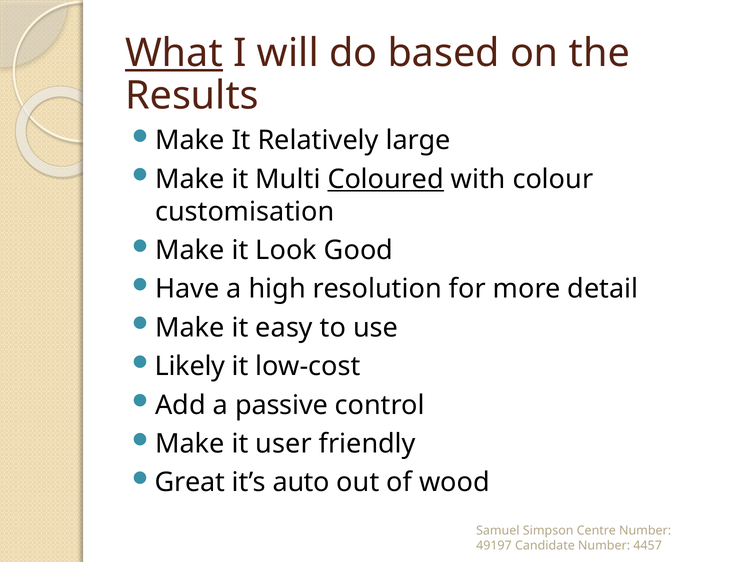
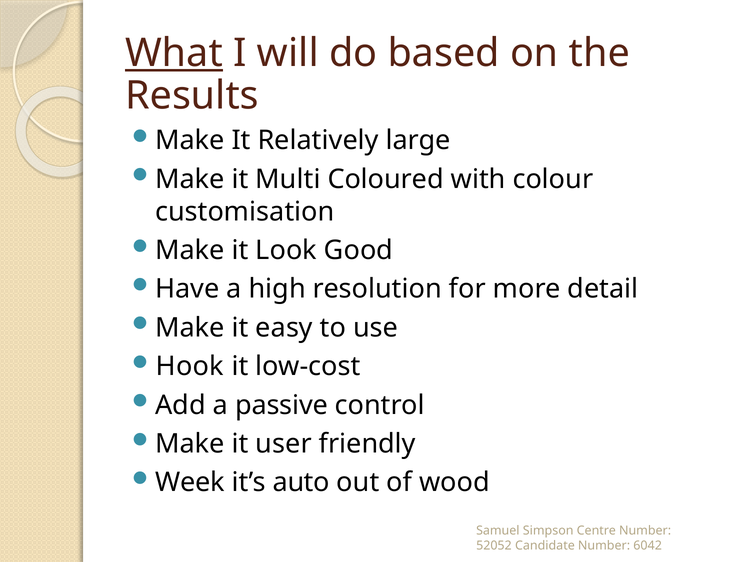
Coloured underline: present -> none (386, 179)
Likely: Likely -> Hook (190, 367)
Great: Great -> Week (190, 483)
49197: 49197 -> 52052 (494, 546)
4457: 4457 -> 6042 (648, 546)
